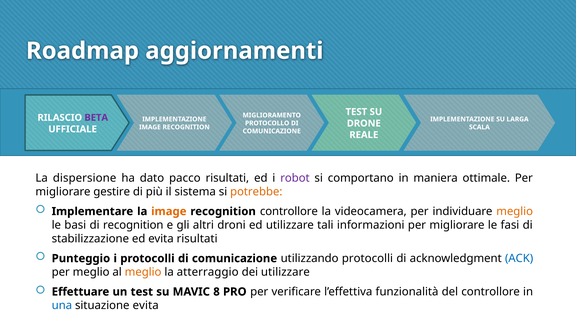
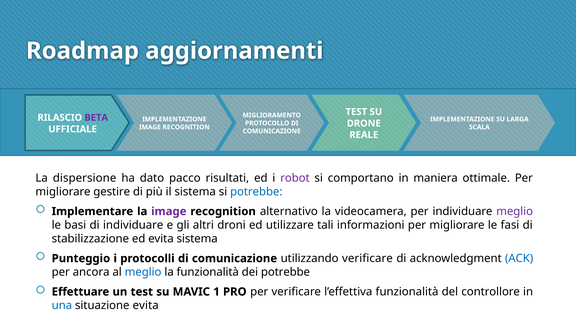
potrebbe colour: orange -> blue (256, 192)
image colour: orange -> purple (169, 211)
recognition controllore: controllore -> alternativo (289, 211)
meglio colour: orange -> purple (515, 211)
di recognition: recognition -> individuare (133, 225)
evita risultati: risultati -> sistema (197, 239)
utilizzando protocolli: protocolli -> verificare (367, 258)
per meglio: meglio -> ancora (91, 272)
meglio colour: orange -> blue (143, 272)
la atterraggio: atterraggio -> funzionalità (208, 272)
dei utilizzare: utilizzare -> potrebbe (285, 272)
8: 8 -> 1 (217, 292)
